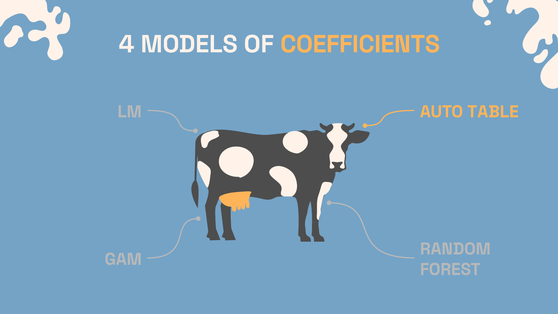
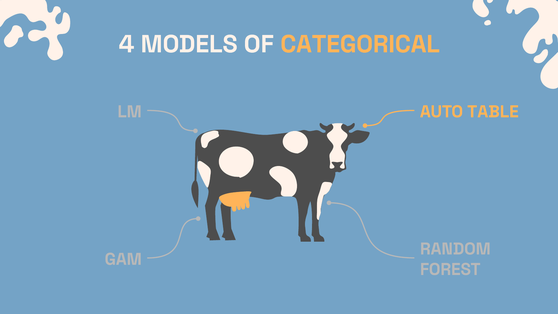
COEFFICIENTS: COEFFICIENTS -> CATEGORICAL (360, 44)
